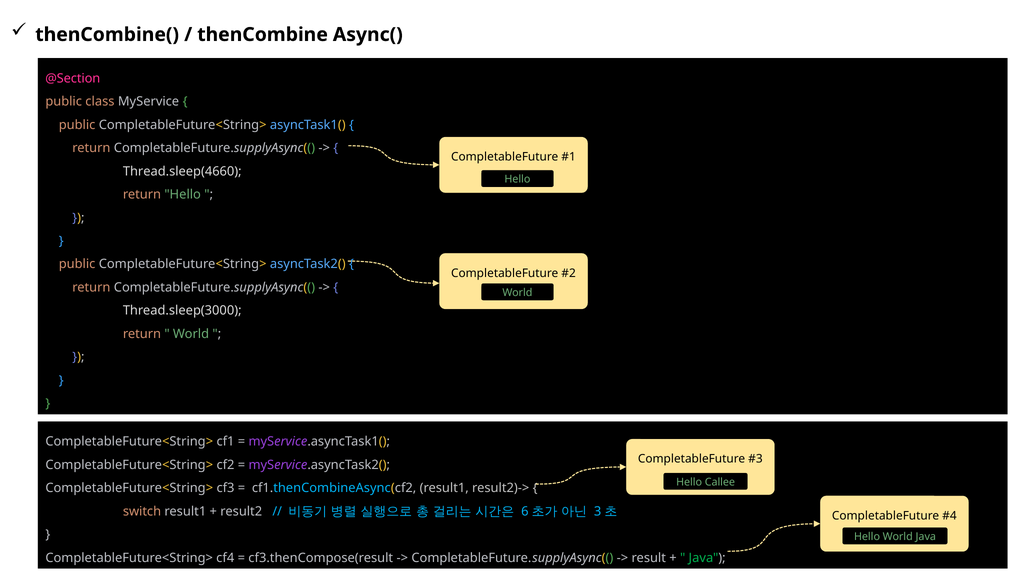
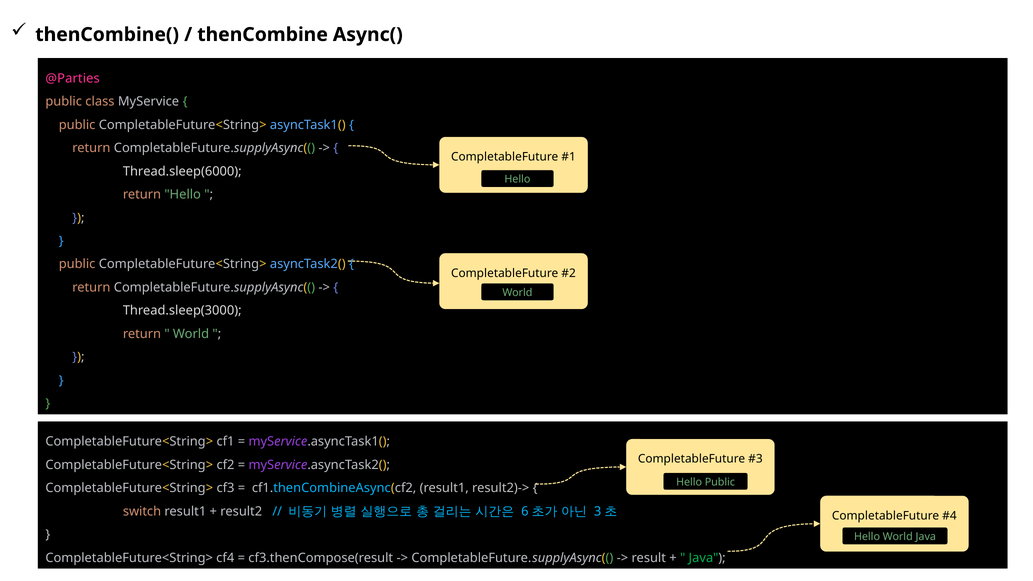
@Section: @Section -> @Parties (73, 78)
Thread.sleep(4660: Thread.sleep(4660 -> Thread.sleep(6000 (182, 171)
Hello Callee: Callee -> Public (720, 482)
